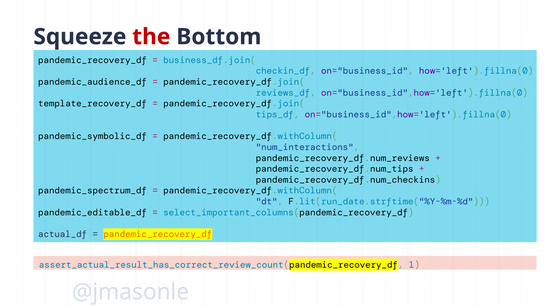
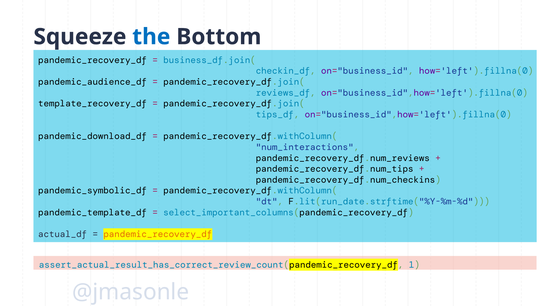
the colour: red -> blue (151, 37)
pandemic_symbolic_df: pandemic_symbolic_df -> pandemic_download_df (93, 136)
pandemic_spectrum_df: pandemic_spectrum_df -> pandemic_symbolic_df (93, 191)
pandemic_editable_df: pandemic_editable_df -> pandemic_template_df (93, 212)
